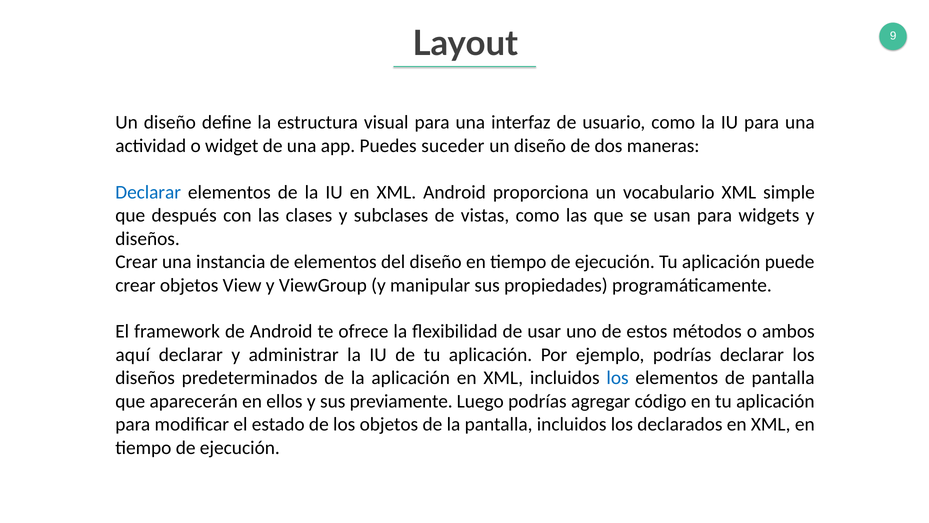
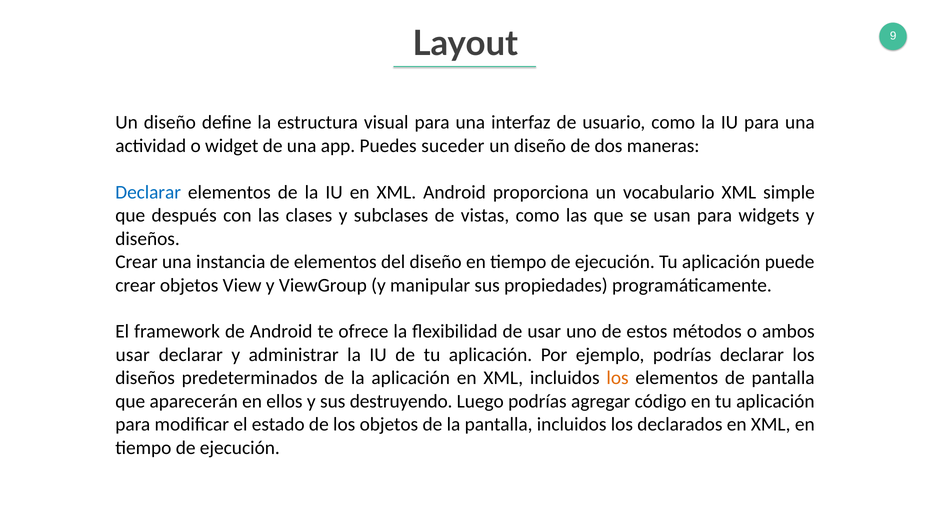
aquí: aquí -> usar (133, 354)
los colour: blue -> orange (618, 378)
previamente: previamente -> destruyendo (401, 401)
